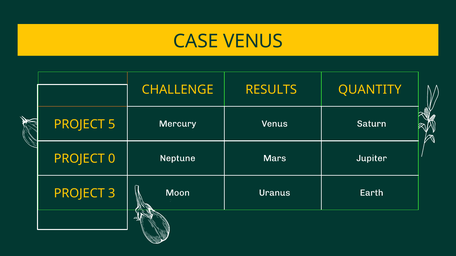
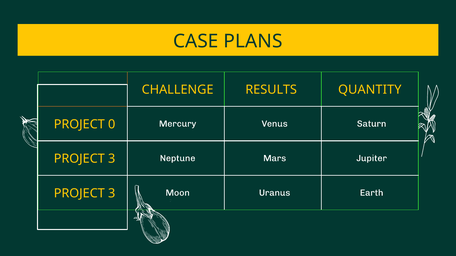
CASE VENUS: VENUS -> PLANS (253, 41)
5: 5 -> 0 (112, 125)
0: 0 -> 3 (112, 159)
